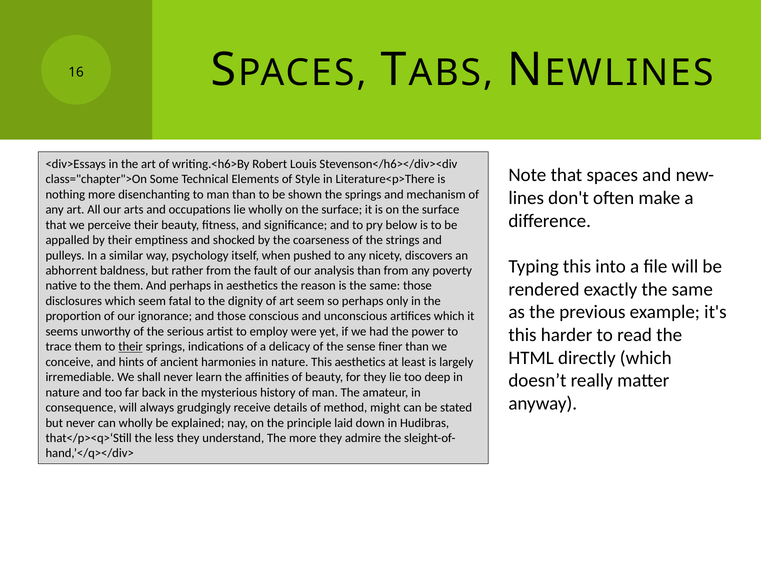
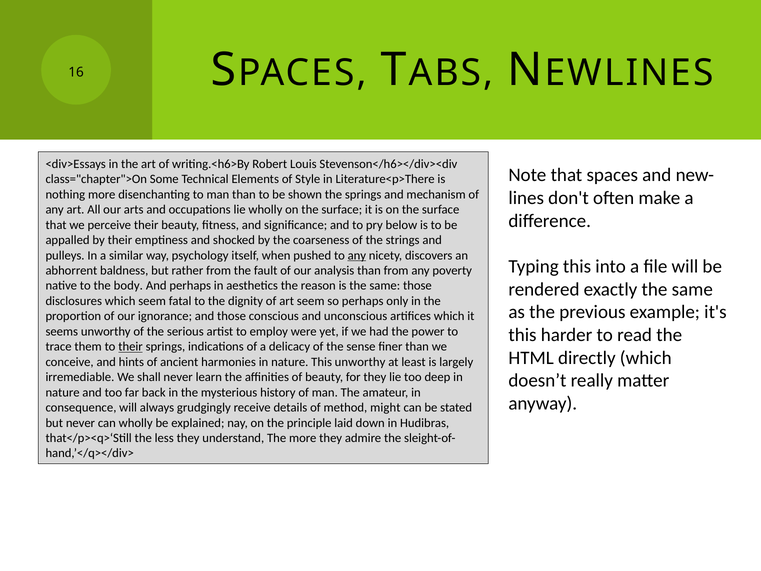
any underline: none -> present (357, 255)
the them: them -> body (128, 286)
This aesthetics: aesthetics -> unworthy (360, 362)
